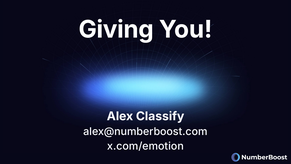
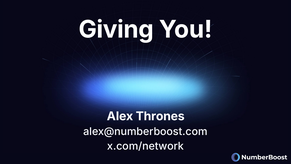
Classify: Classify -> Thrones (160, 116)
x.com/emotion: x.com/emotion -> x.com/network (145, 146)
